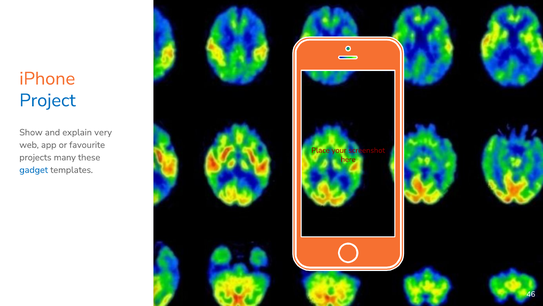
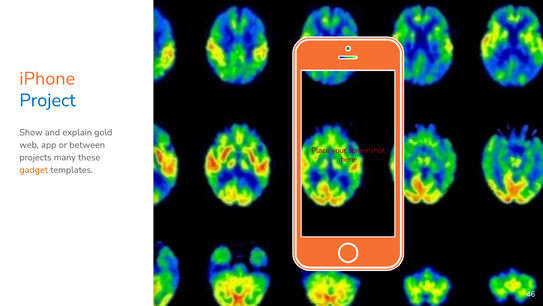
very: very -> gold (103, 132)
favourite: favourite -> between (87, 145)
gadget colour: blue -> orange (34, 170)
